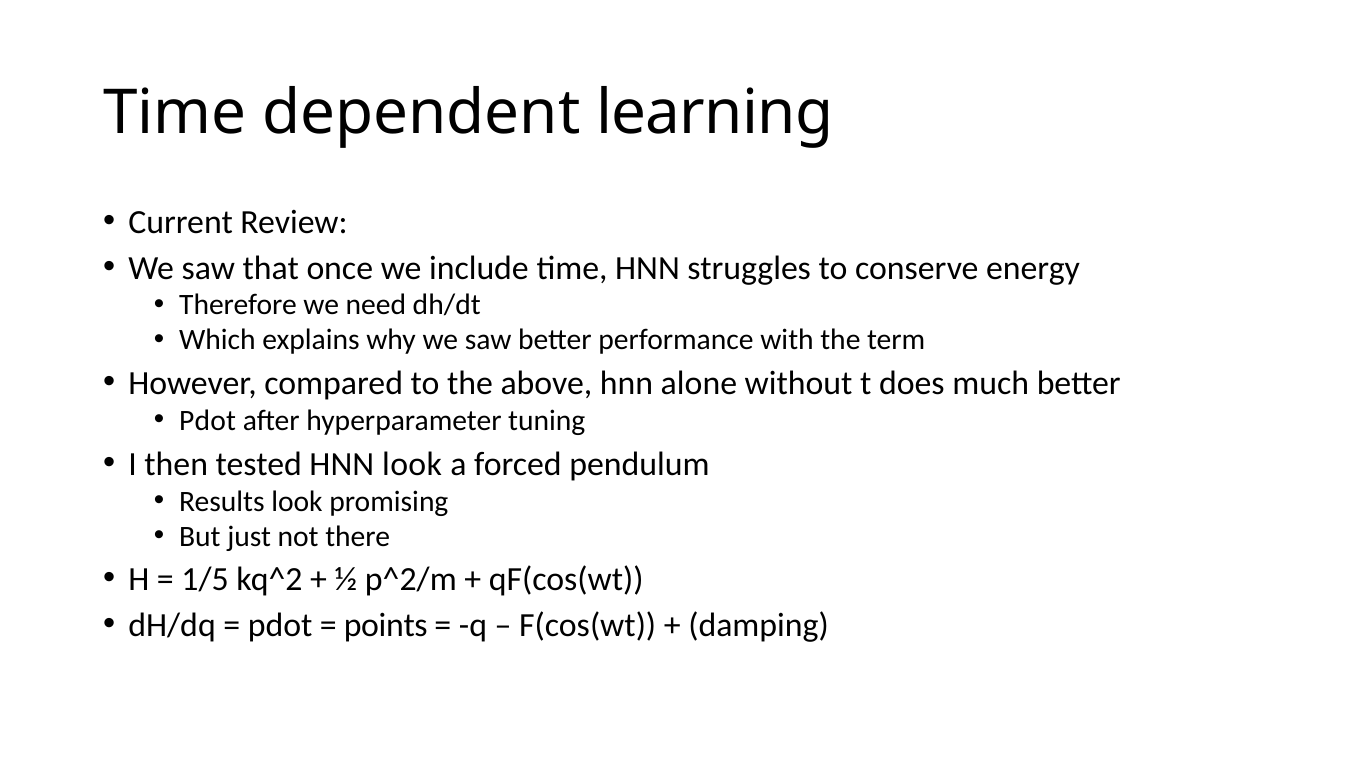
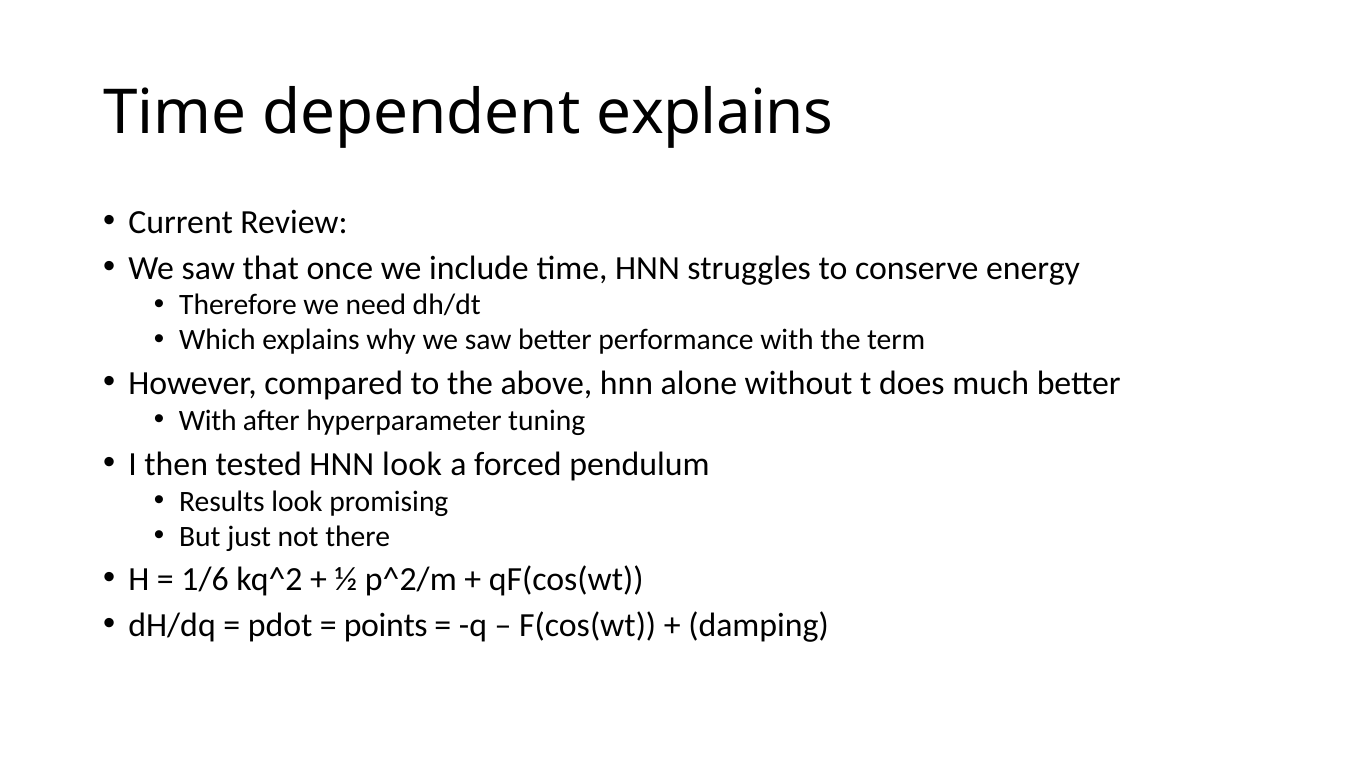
dependent learning: learning -> explains (715, 114)
Pdot: Pdot -> With (208, 421)
1/5: 1/5 -> 1/6 (205, 580)
